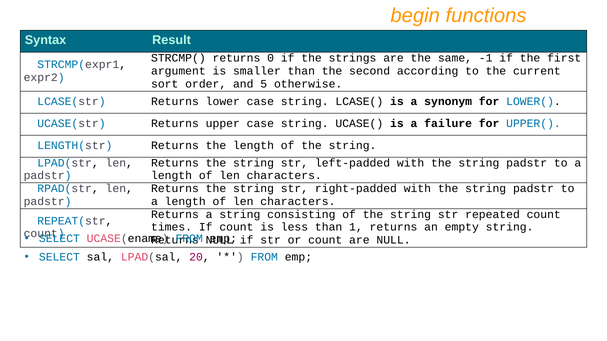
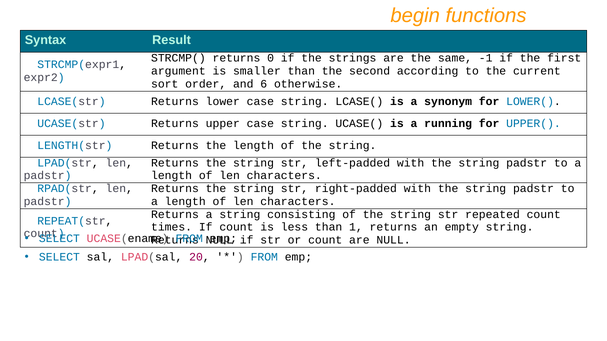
5: 5 -> 6 (264, 84)
failure: failure -> running (448, 123)
